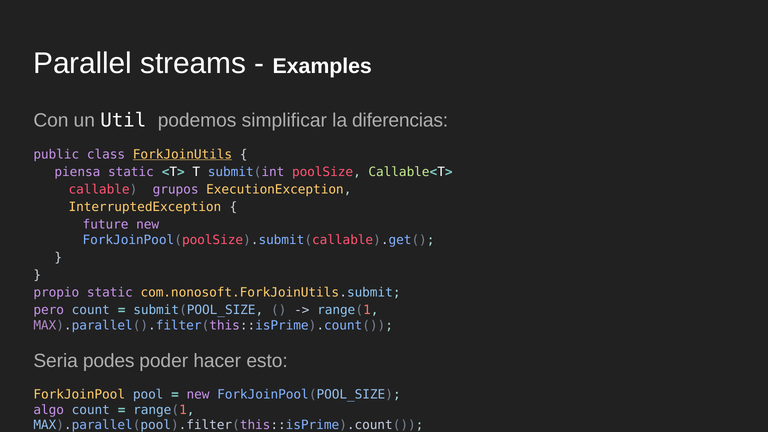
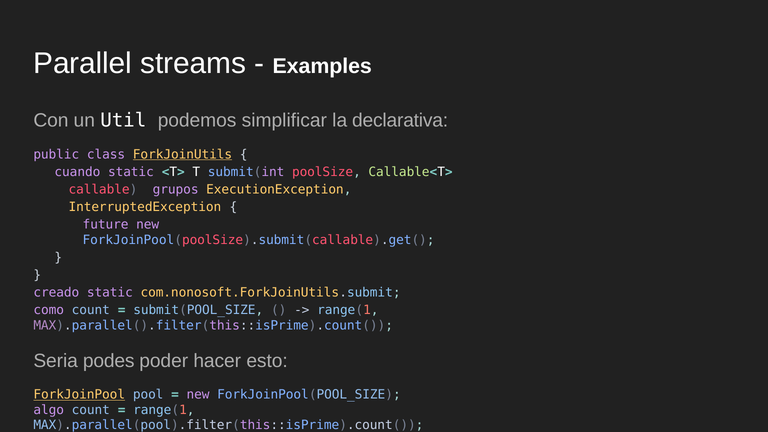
diferencias: diferencias -> declarativa (400, 120)
piensa: piensa -> cuando (77, 172)
propio: propio -> creado (56, 293)
pero: pero -> como (49, 310)
ForkJoinPool underline: none -> present (79, 395)
